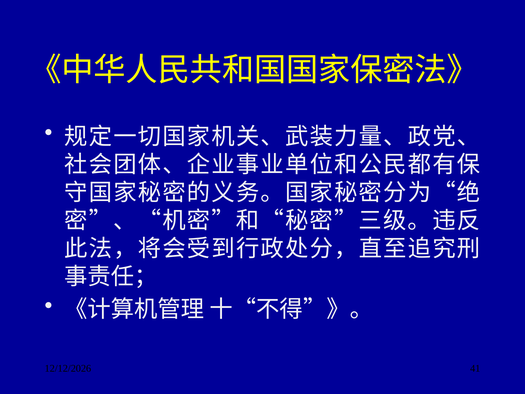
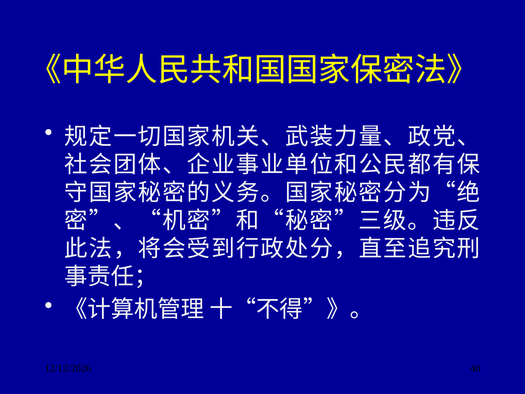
41: 41 -> 40 (475, 368)
